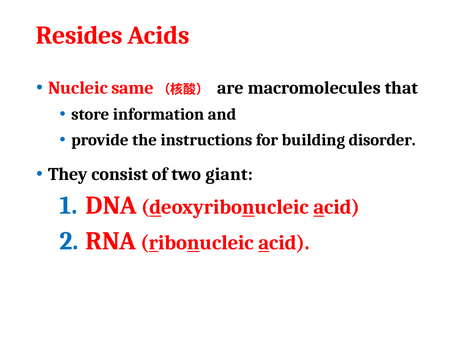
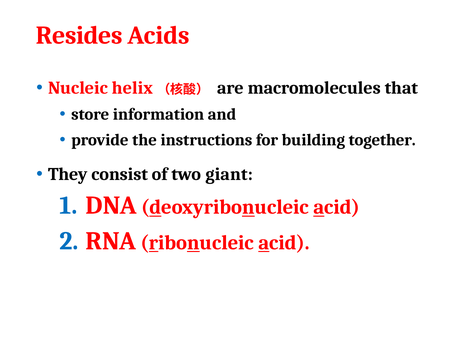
same: same -> helix (132, 88)
disorder: disorder -> together (382, 140)
